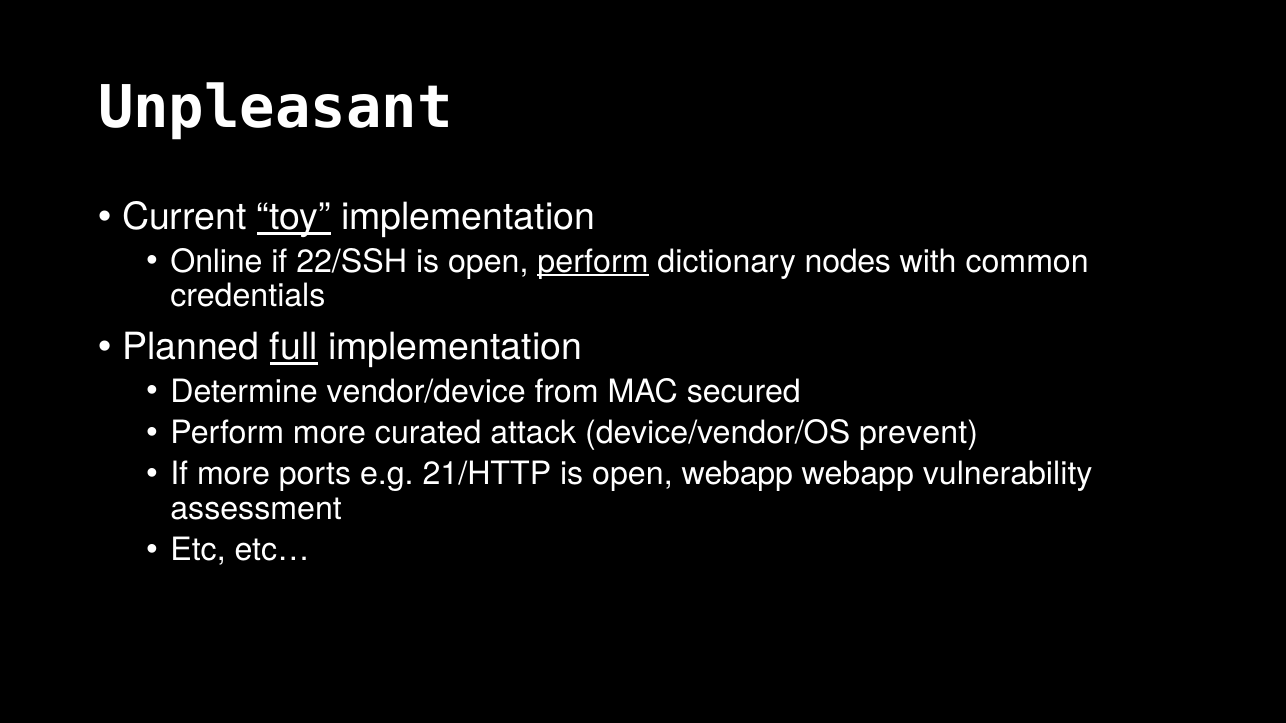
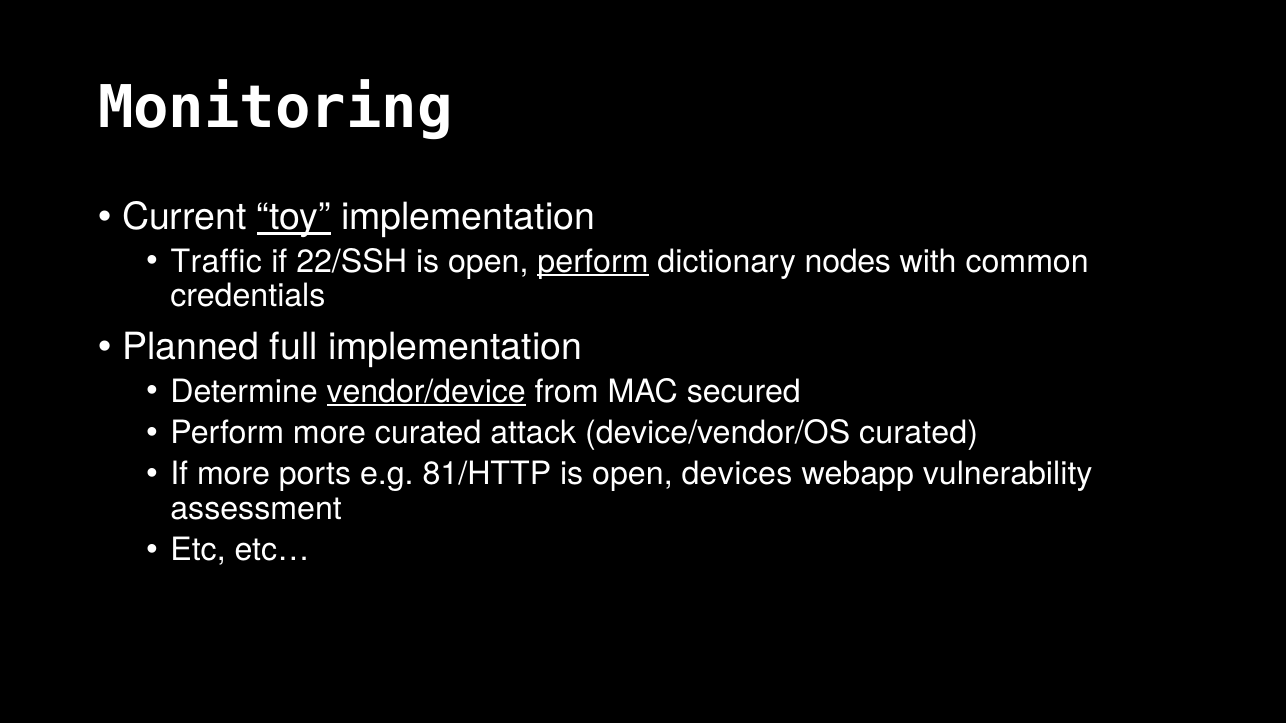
Unpleasant: Unpleasant -> Monitoring (275, 108)
Online: Online -> Traffic (216, 262)
full underline: present -> none (294, 347)
vendor/device underline: none -> present (426, 392)
device/vendor/OS prevent: prevent -> curated (919, 433)
21/HTTP: 21/HTTP -> 81/HTTP (487, 475)
open webapp: webapp -> devices (737, 475)
